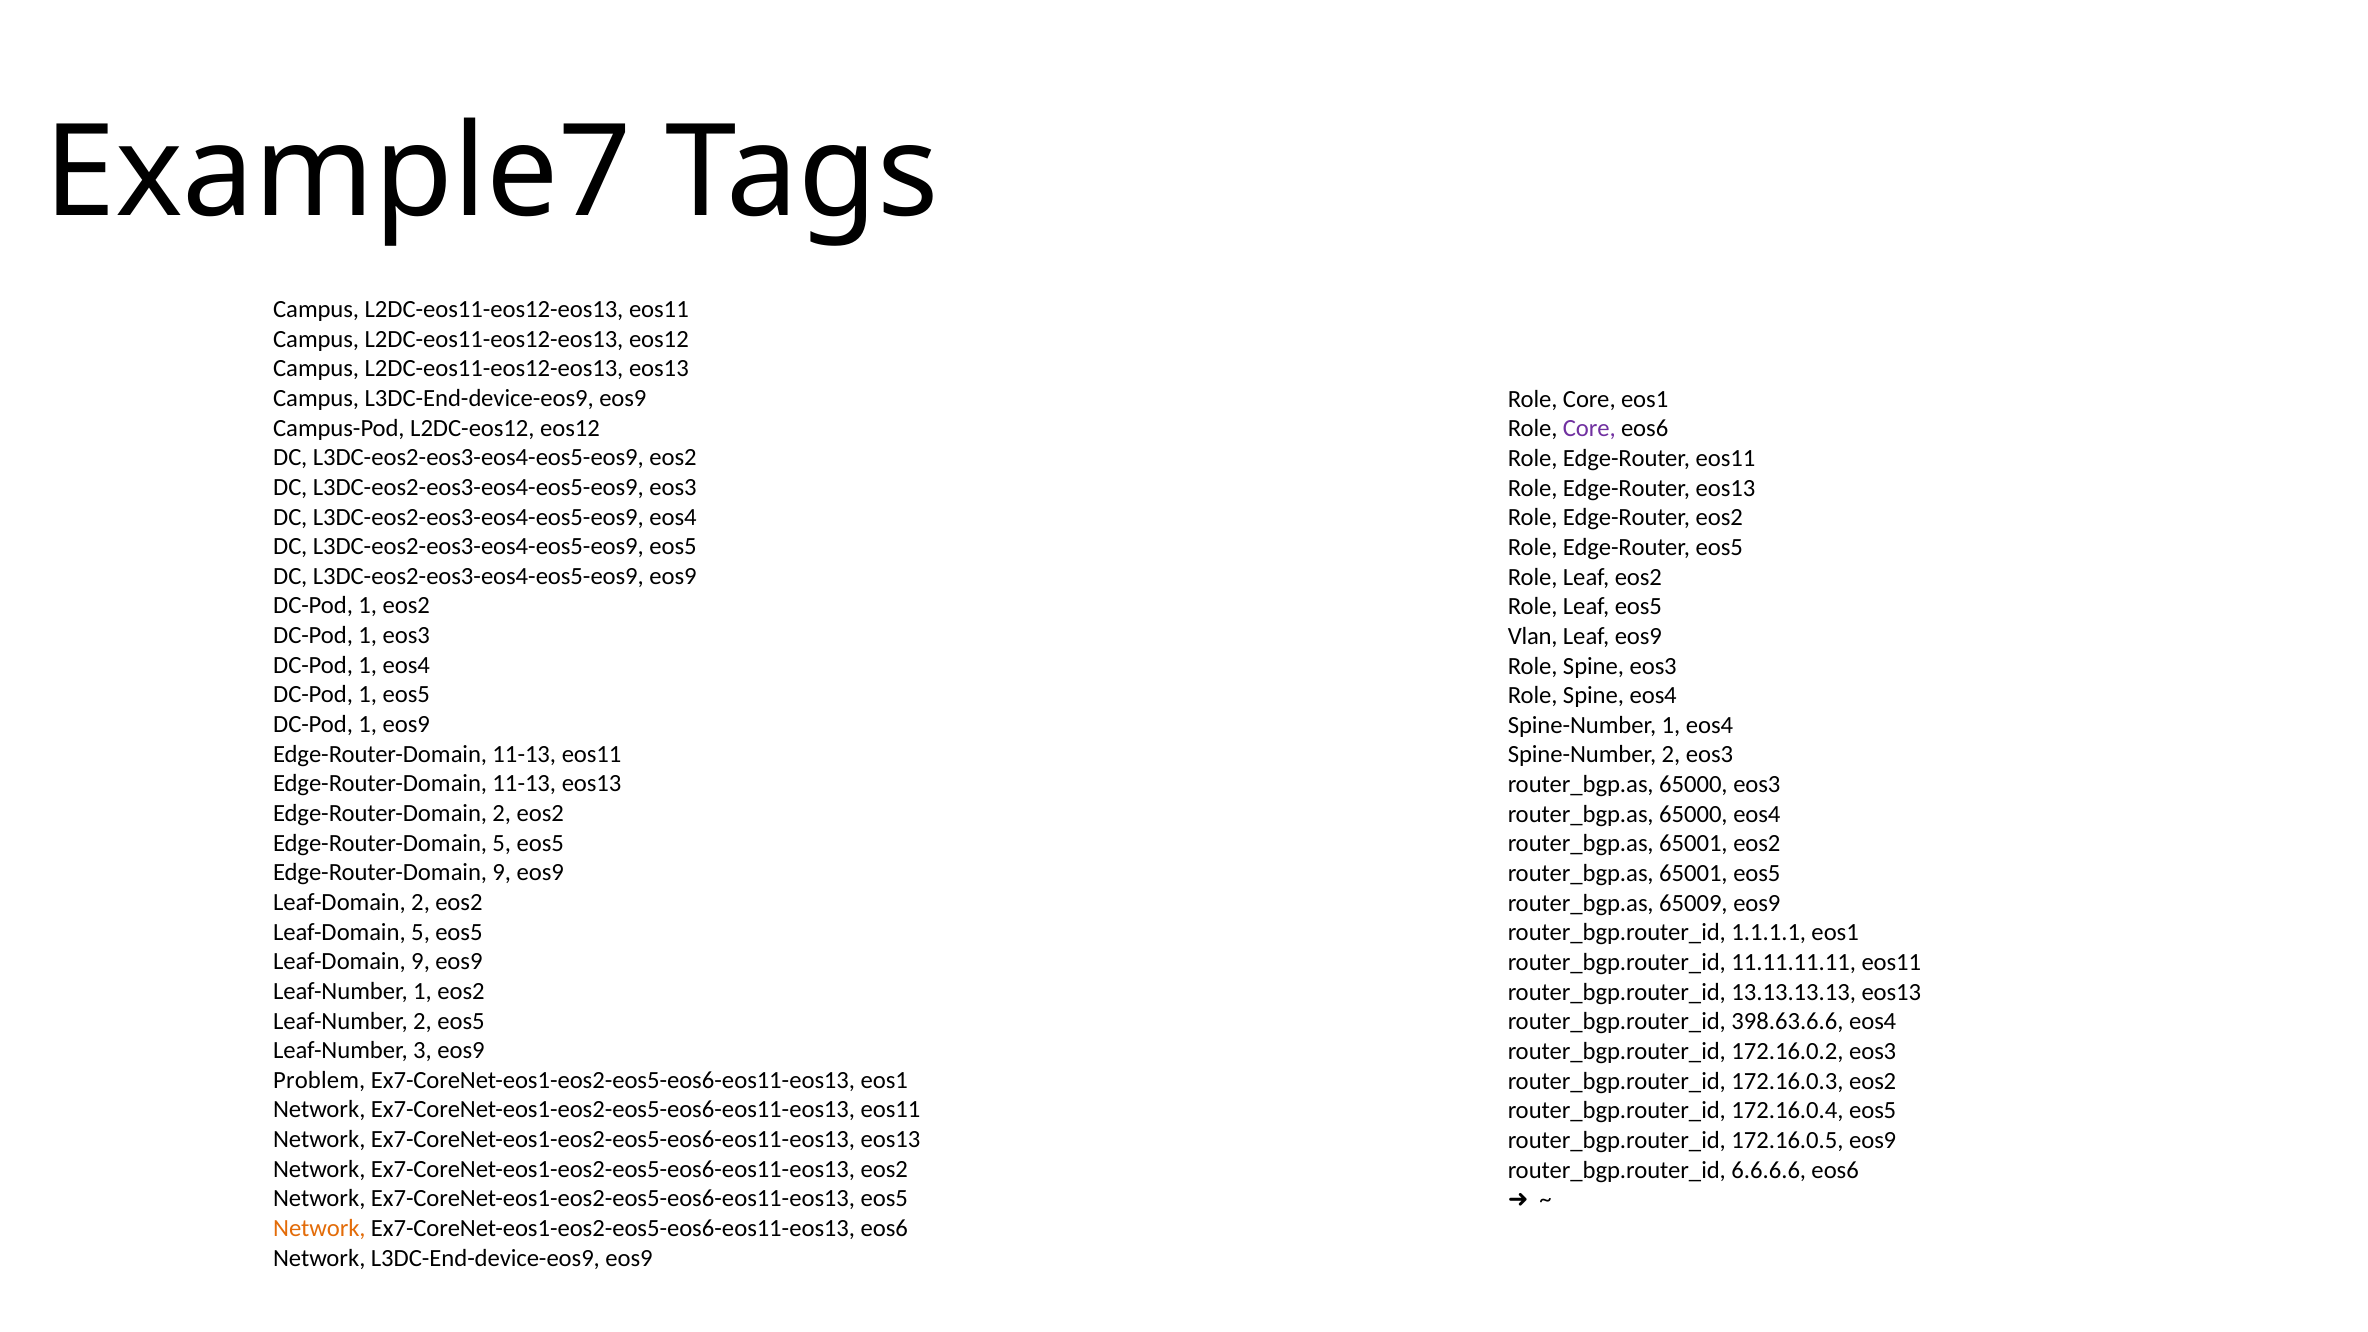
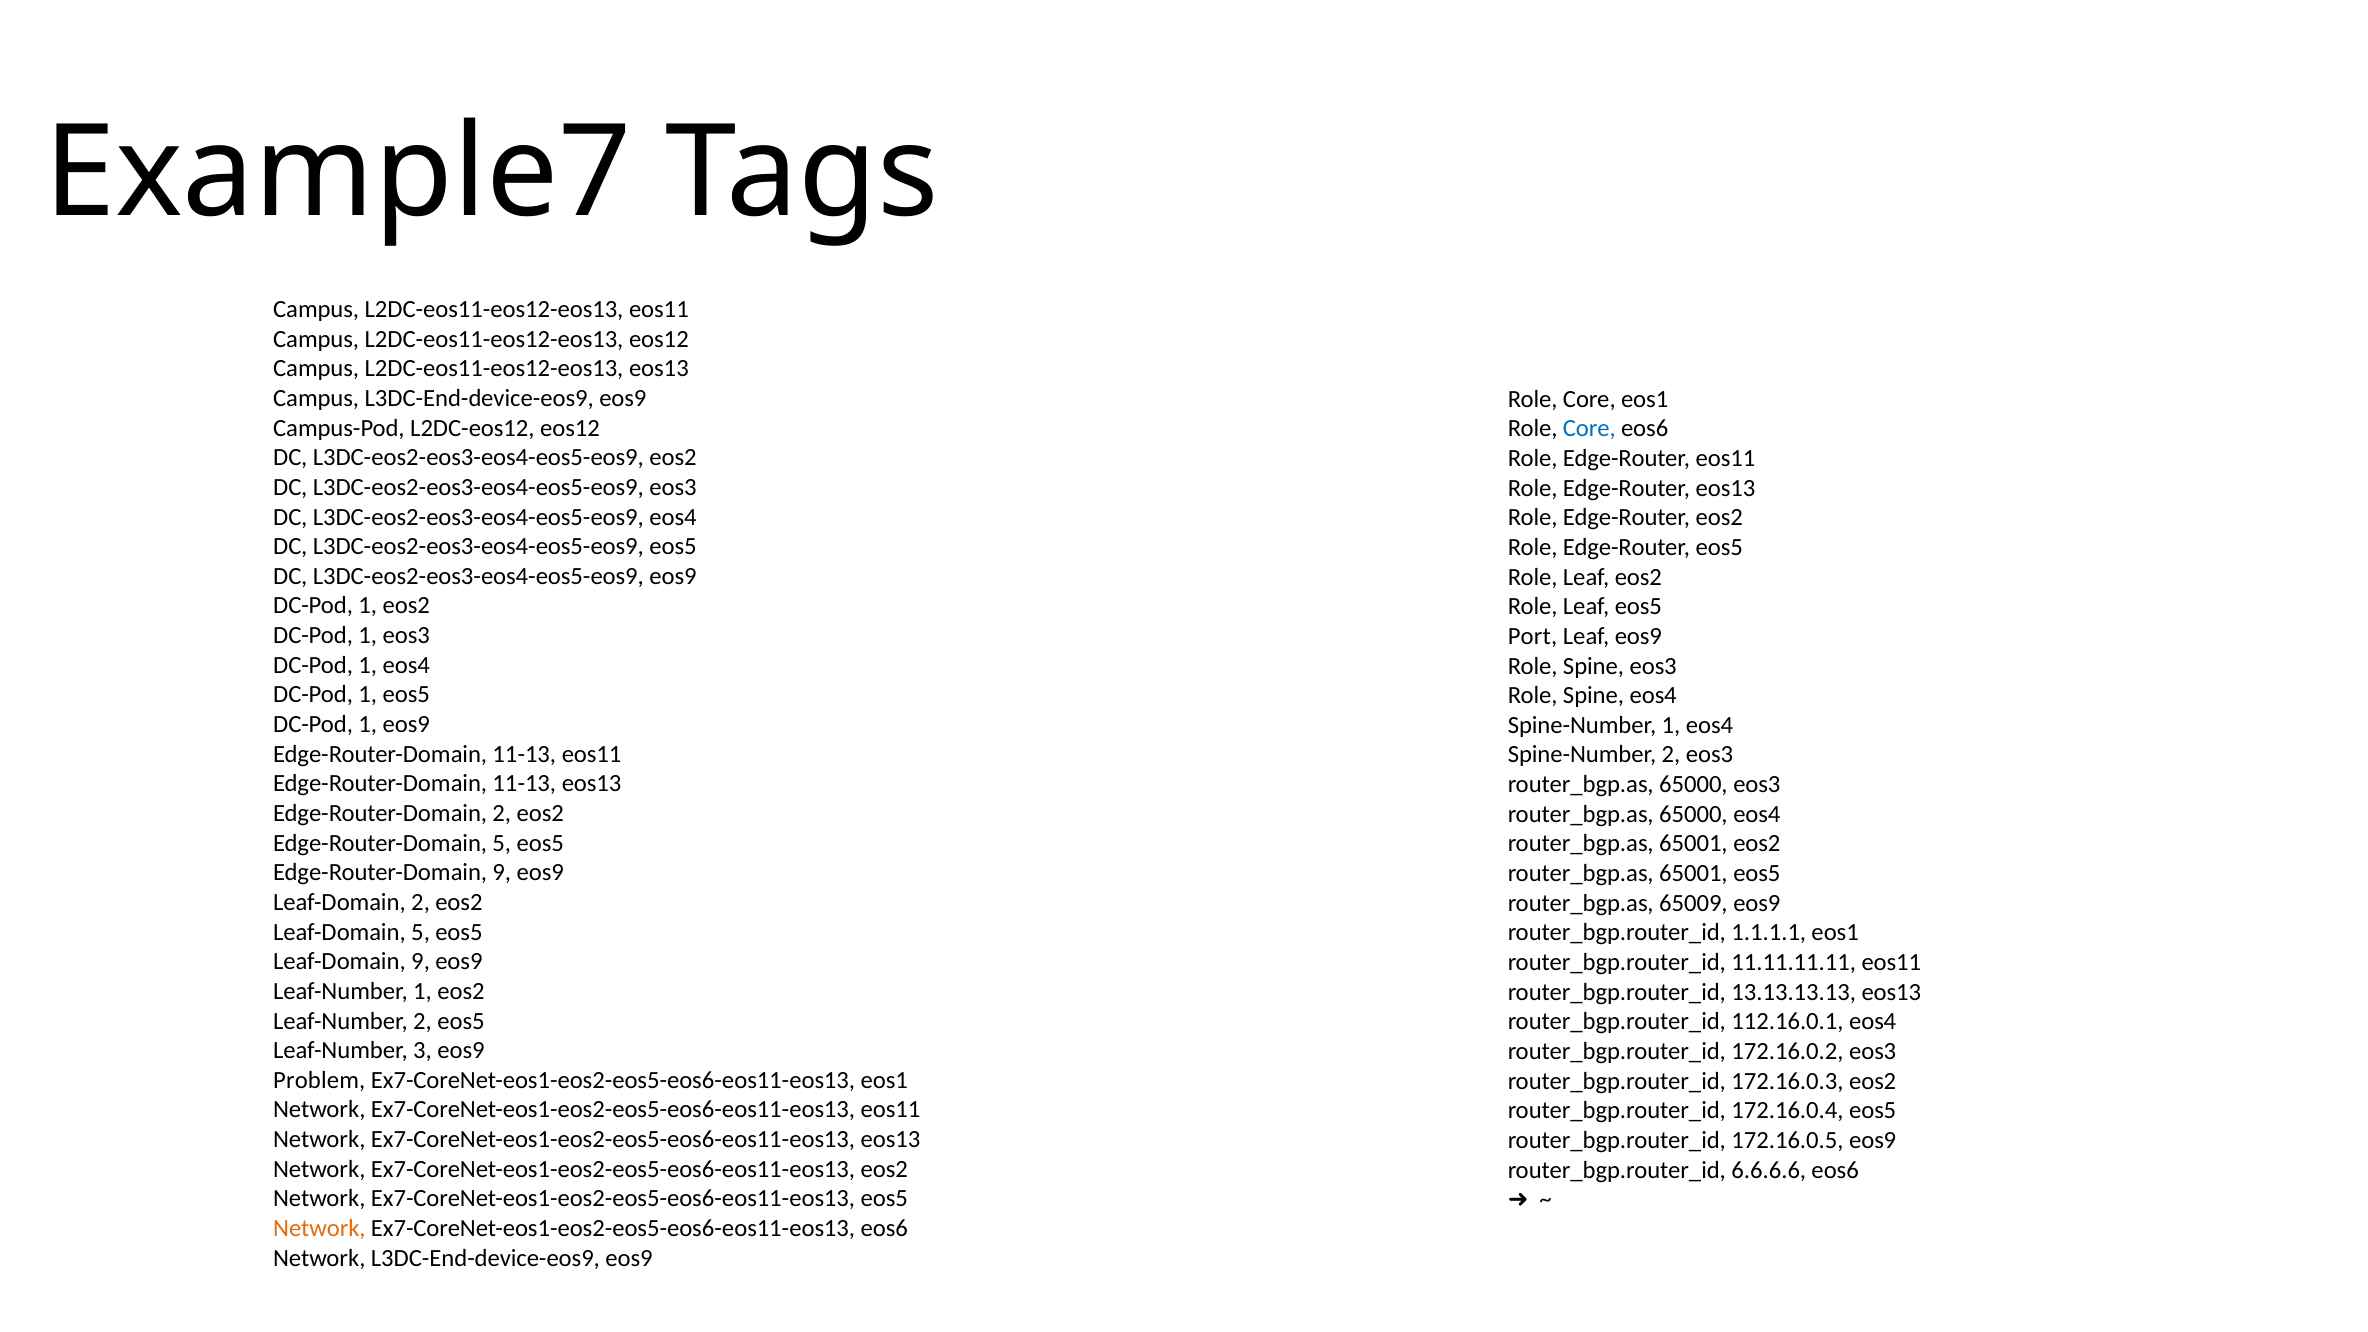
Core colour: purple -> blue (1589, 429)
Vlan: Vlan -> Port (1532, 636)
398.63.6.6: 398.63.6.6 -> 112.16.0.1 (1787, 1022)
